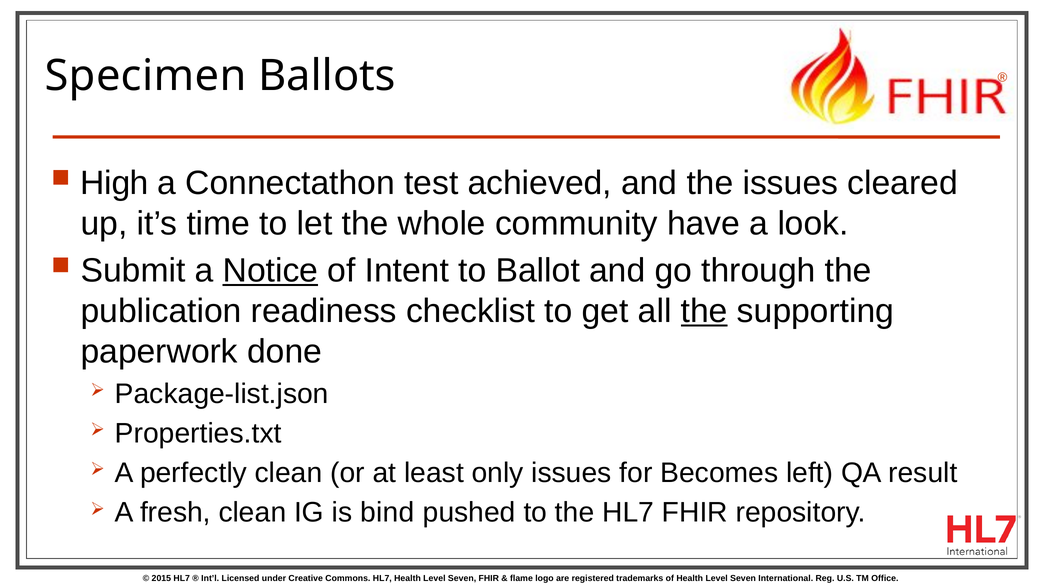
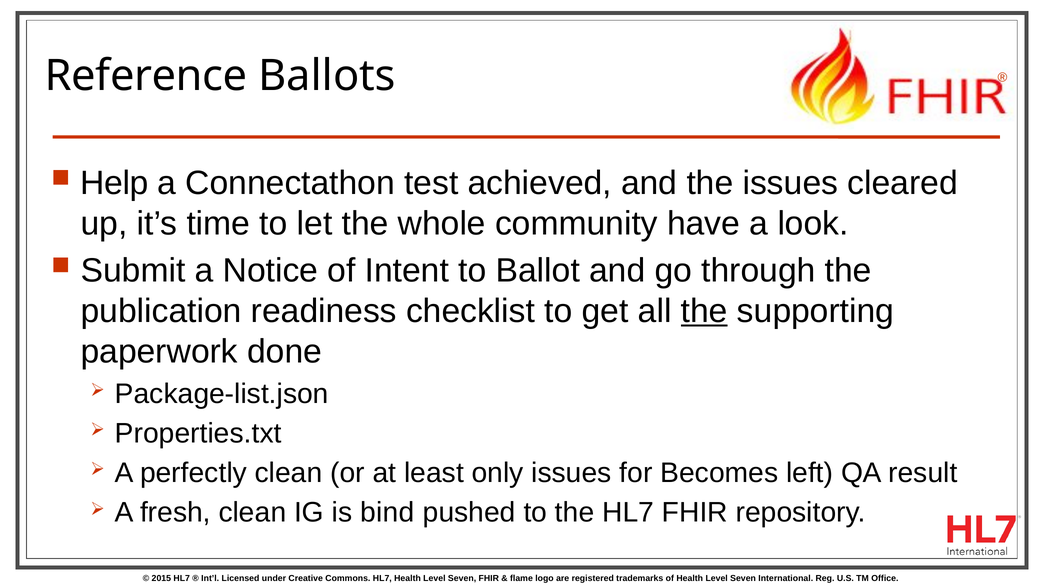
Specimen: Specimen -> Reference (146, 76)
High: High -> Help (115, 183)
Notice underline: present -> none (270, 271)
